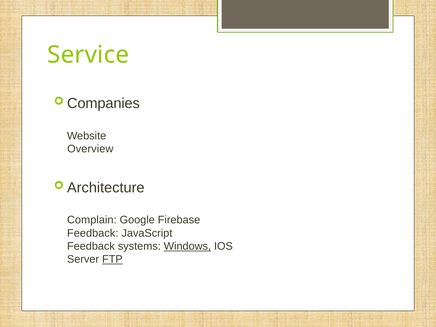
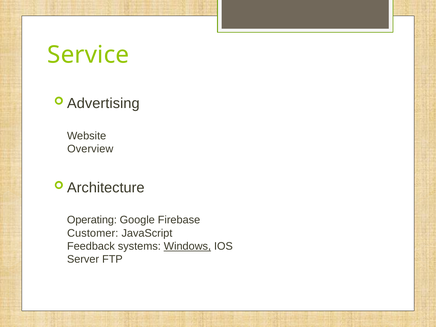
Companies: Companies -> Advertising (103, 103)
Complain: Complain -> Operating (92, 220)
Feedback: Feedback -> Customer (93, 233)
FTP underline: present -> none (112, 259)
